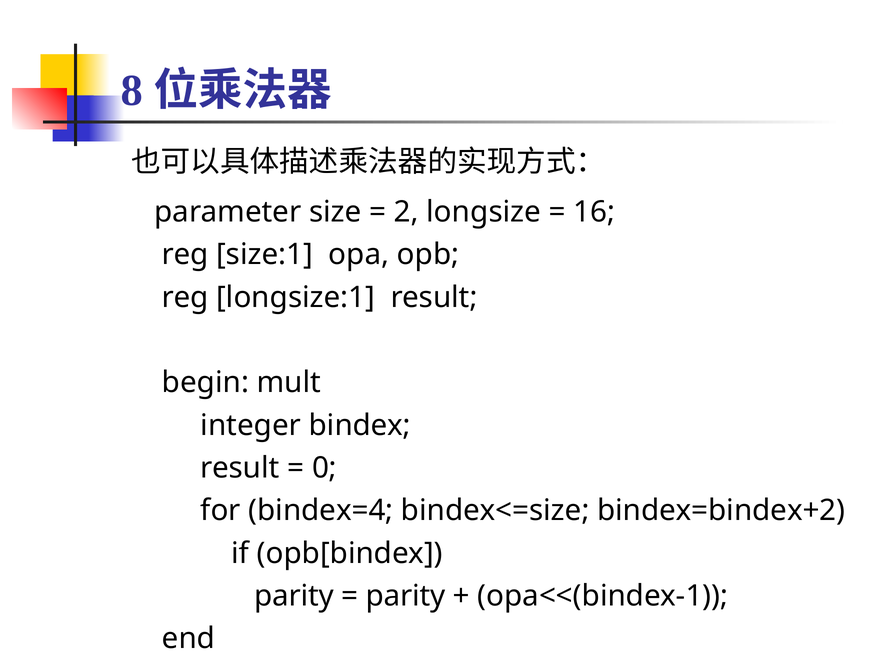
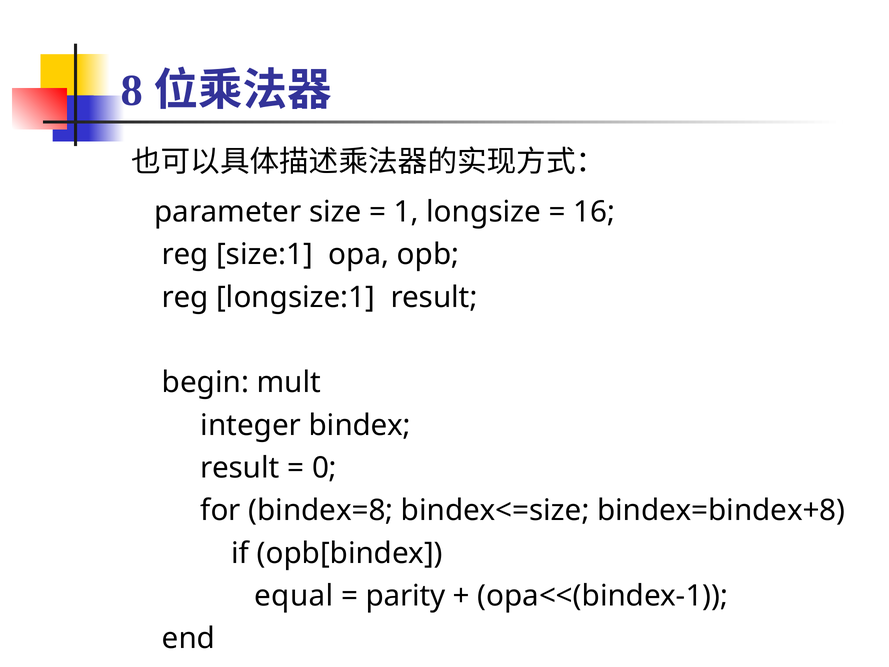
2: 2 -> 1 (406, 212)
bindex=4: bindex=4 -> bindex=8 (321, 510)
bindex=bindex+2: bindex=bindex+2 -> bindex=bindex+8 (721, 510)
parity: parity -> equal (294, 596)
